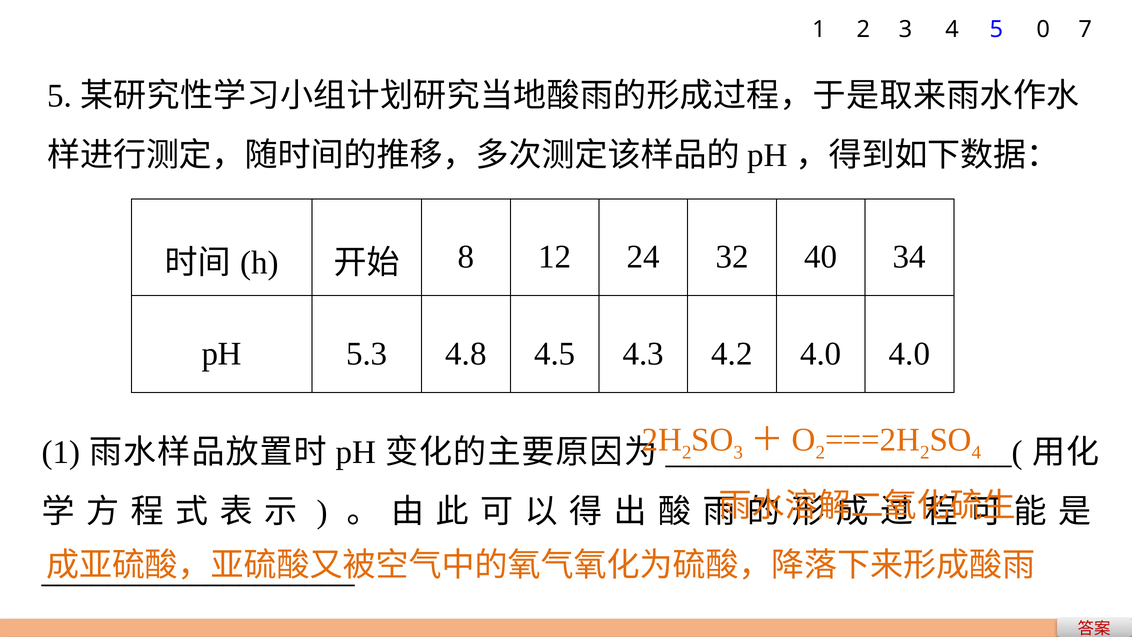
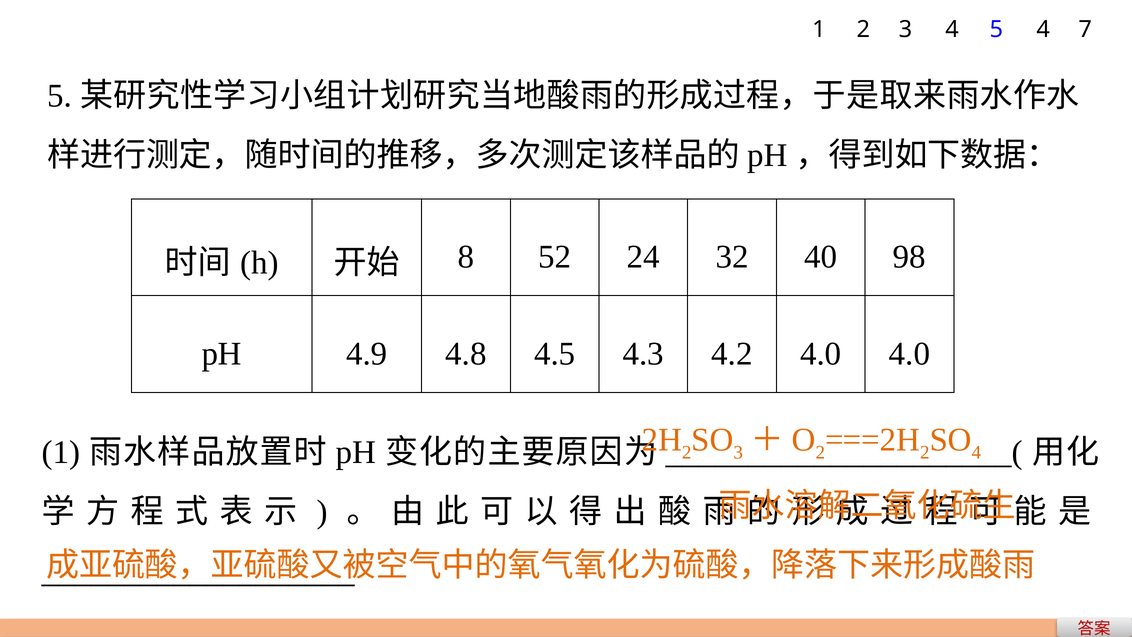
5 0: 0 -> 4 (1043, 29)
12: 12 -> 52 (555, 257)
34: 34 -> 98 (909, 257)
5.3: 5.3 -> 4.9 (367, 354)
